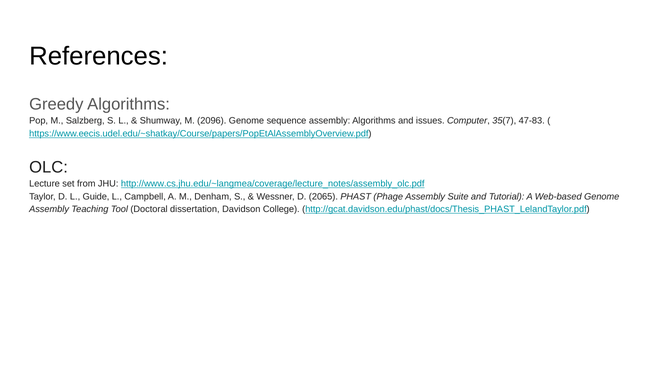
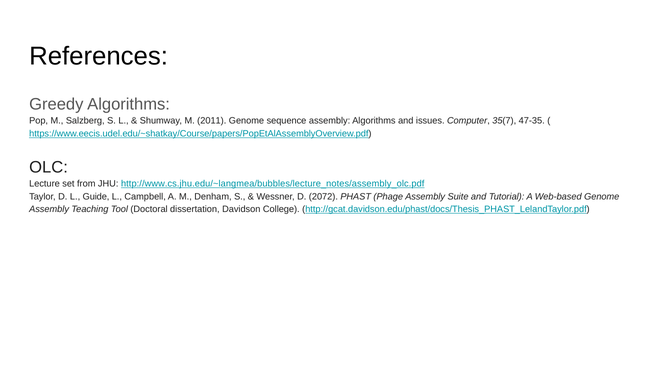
2096: 2096 -> 2011 (212, 121)
47-83: 47-83 -> 47-35 (532, 121)
http://www.cs.jhu.edu/~langmea/coverage/lecture_notes/assembly_olc.pdf: http://www.cs.jhu.edu/~langmea/coverage/lecture_notes/assembly_olc.pdf -> http://www.cs.jhu.edu/~langmea/bubbles/lecture_notes/assembly_olc.pdf (273, 184)
2065: 2065 -> 2072 (323, 197)
